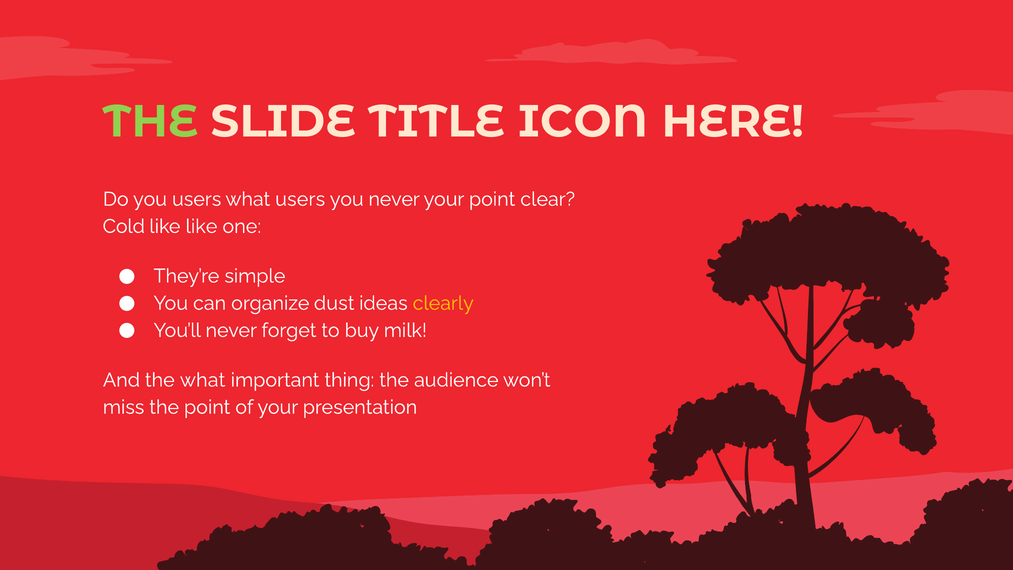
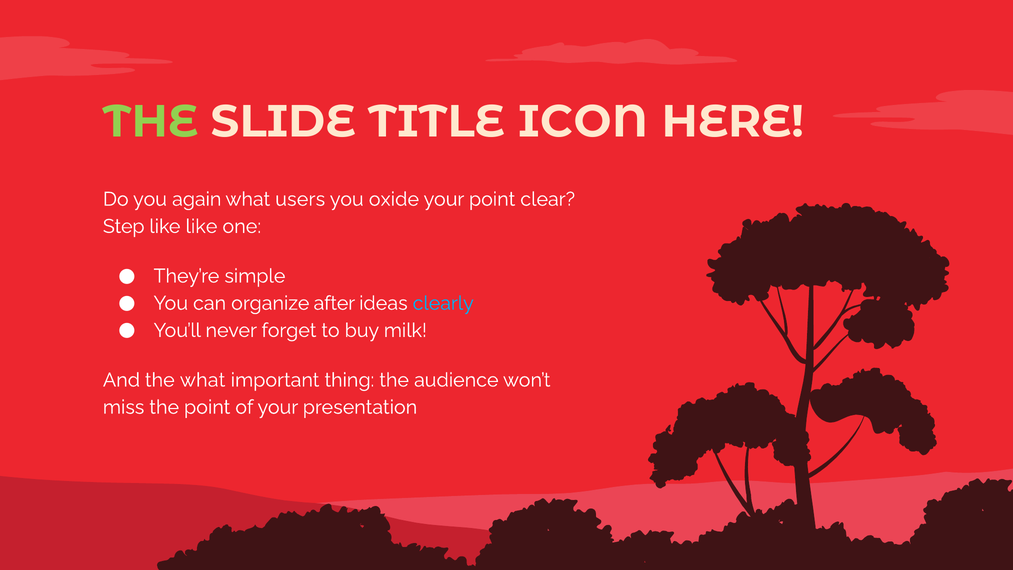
you users: users -> again (197, 199)
you never: never -> oxide (394, 199)
Cold: Cold -> Step (124, 226)
dust: dust -> after (334, 303)
clearly colour: yellow -> light blue (443, 303)
